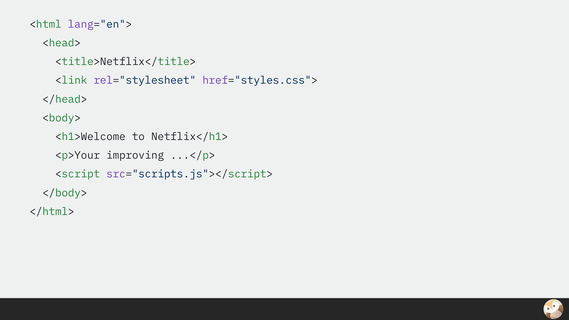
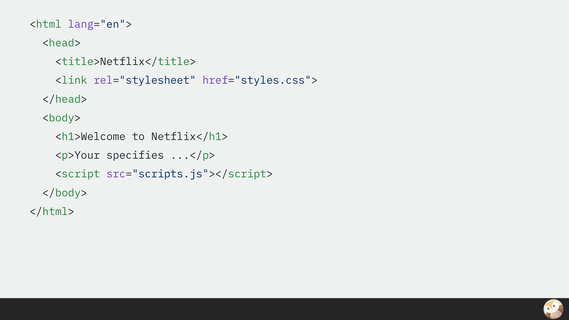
improving: improving -> specifies (135, 155)
